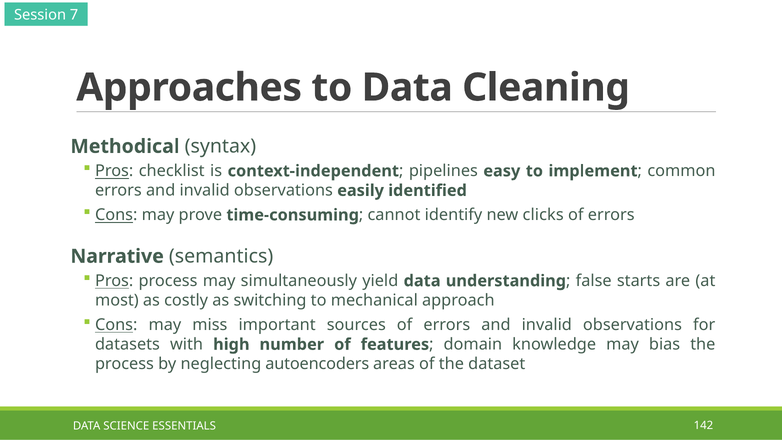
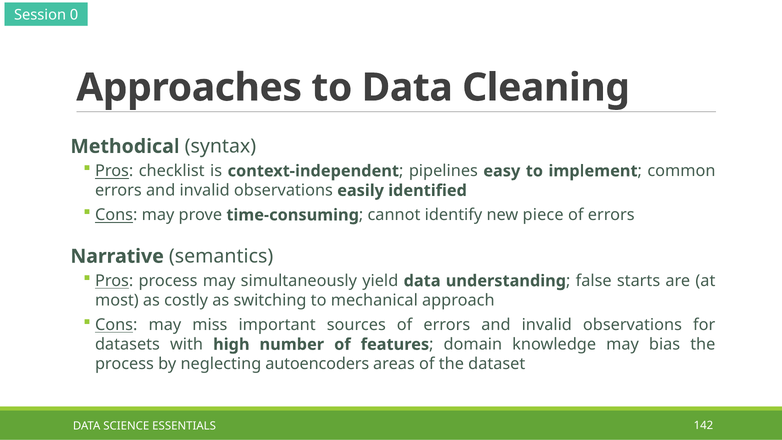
7: 7 -> 0 (74, 15)
clicks: clicks -> piece (543, 215)
